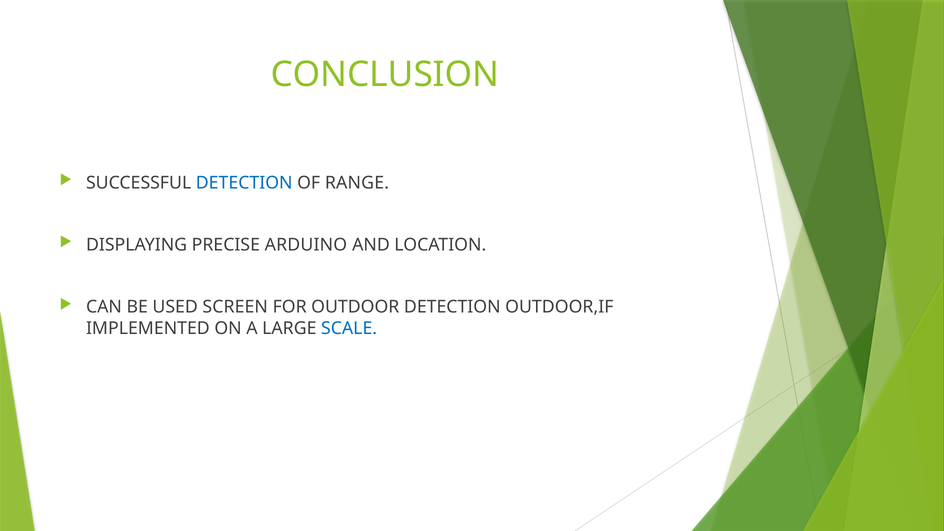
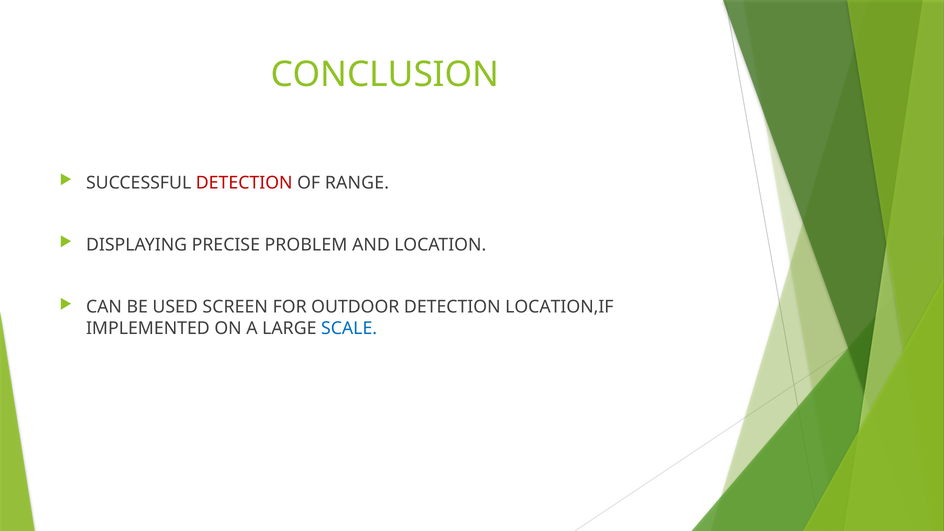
DETECTION colour: blue -> red (244, 183)
ARDUINO: ARDUINO -> PROBLEM (306, 245)
OUTDOOR,IF: OUTDOOR,IF -> LOCATION,IF (559, 307)
